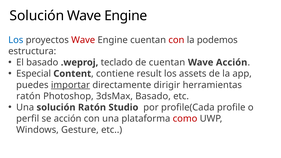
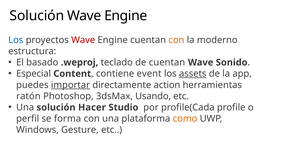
con colour: red -> orange (176, 40)
podemos: podemos -> moderno (217, 40)
Wave Acción: Acción -> Sonido (232, 62)
result: result -> event (149, 74)
assets underline: none -> present (193, 74)
dirigir: dirigir -> action (167, 85)
3dsMax Basado: Basado -> Usando (153, 96)
solución Ratón: Ratón -> Hacer (92, 107)
se acción: acción -> forma (67, 119)
como colour: red -> orange (185, 119)
